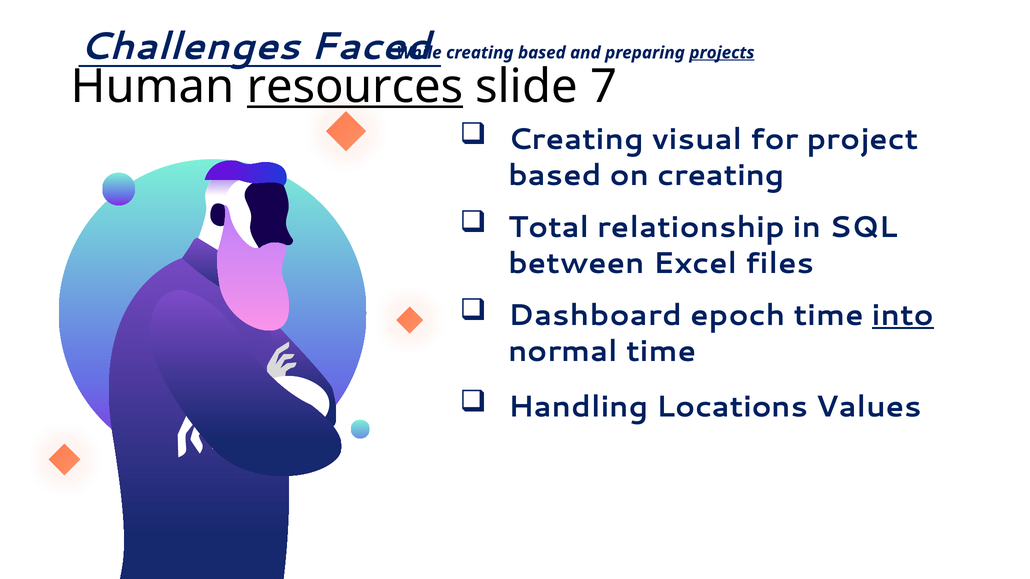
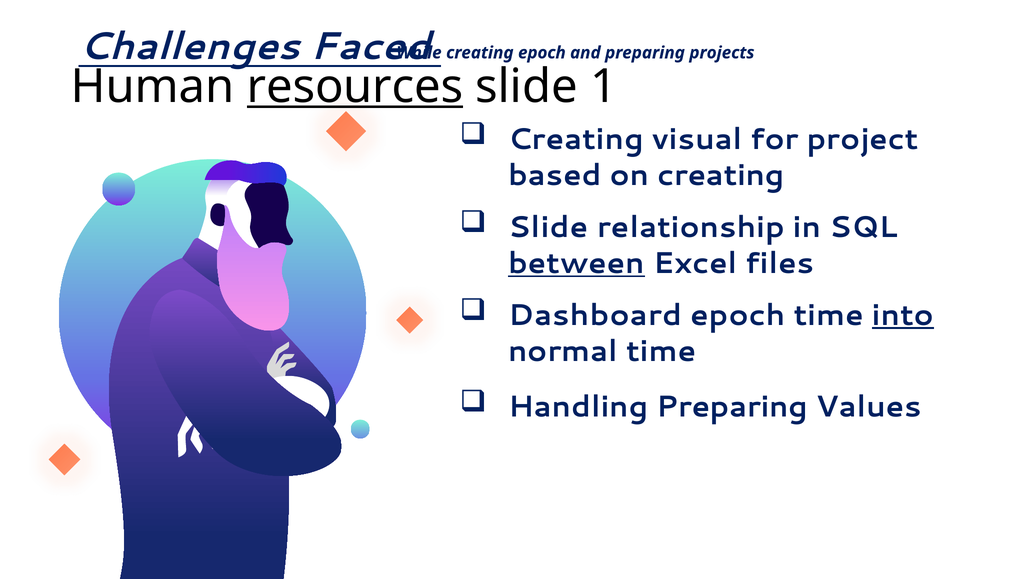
creating based: based -> epoch (542, 53)
projects underline: present -> none (722, 53)
7: 7 -> 1 (604, 87)
Total: Total -> Slide (548, 227)
between underline: none -> present (576, 264)
Handling Locations: Locations -> Preparing (732, 407)
